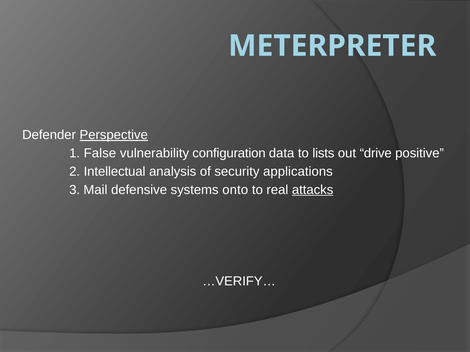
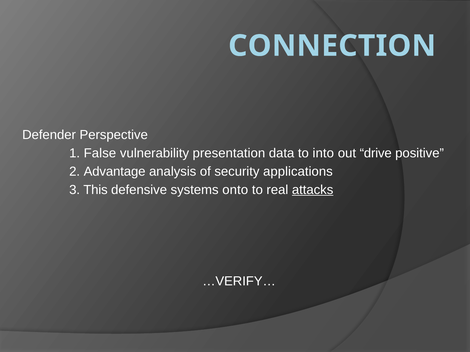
METERPRETER: METERPRETER -> CONNECTION (332, 46)
Perspective underline: present -> none (114, 135)
configuration: configuration -> presentation (229, 153)
lists: lists -> into (323, 153)
Intellectual: Intellectual -> Advantage (115, 172)
Mail: Mail -> This (96, 190)
